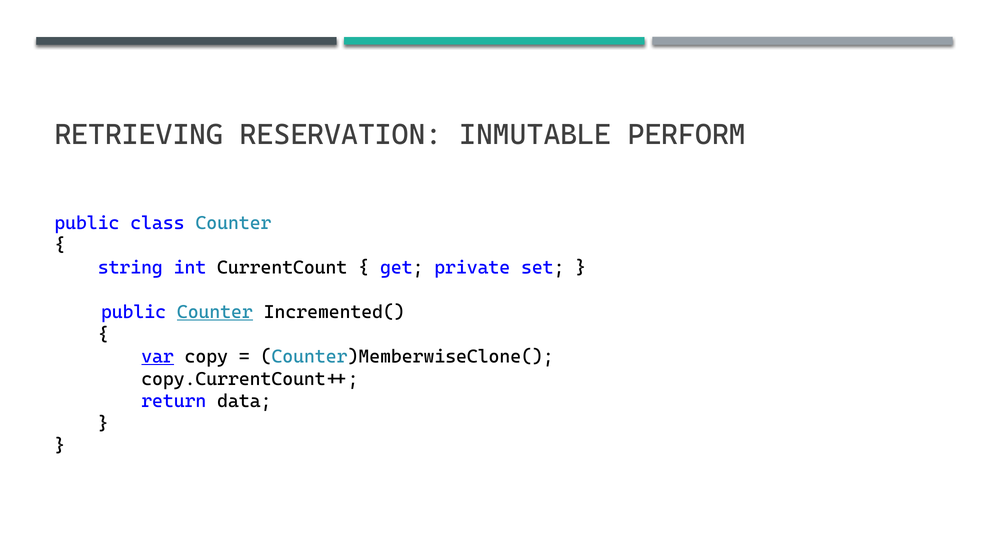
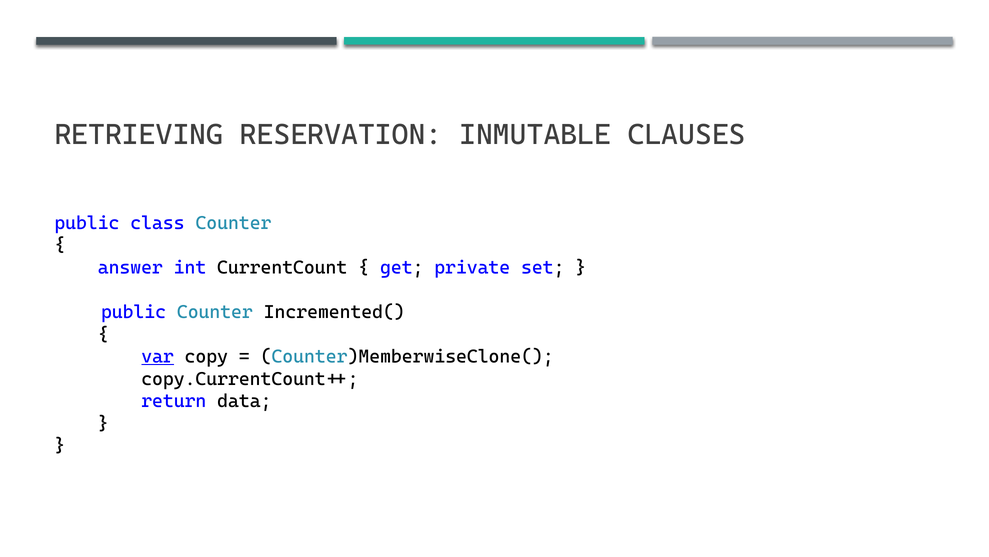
PERFORM: PERFORM -> CLAUSES (687, 134)
string: string -> answer (130, 267)
Counter underline: present -> none (215, 312)
